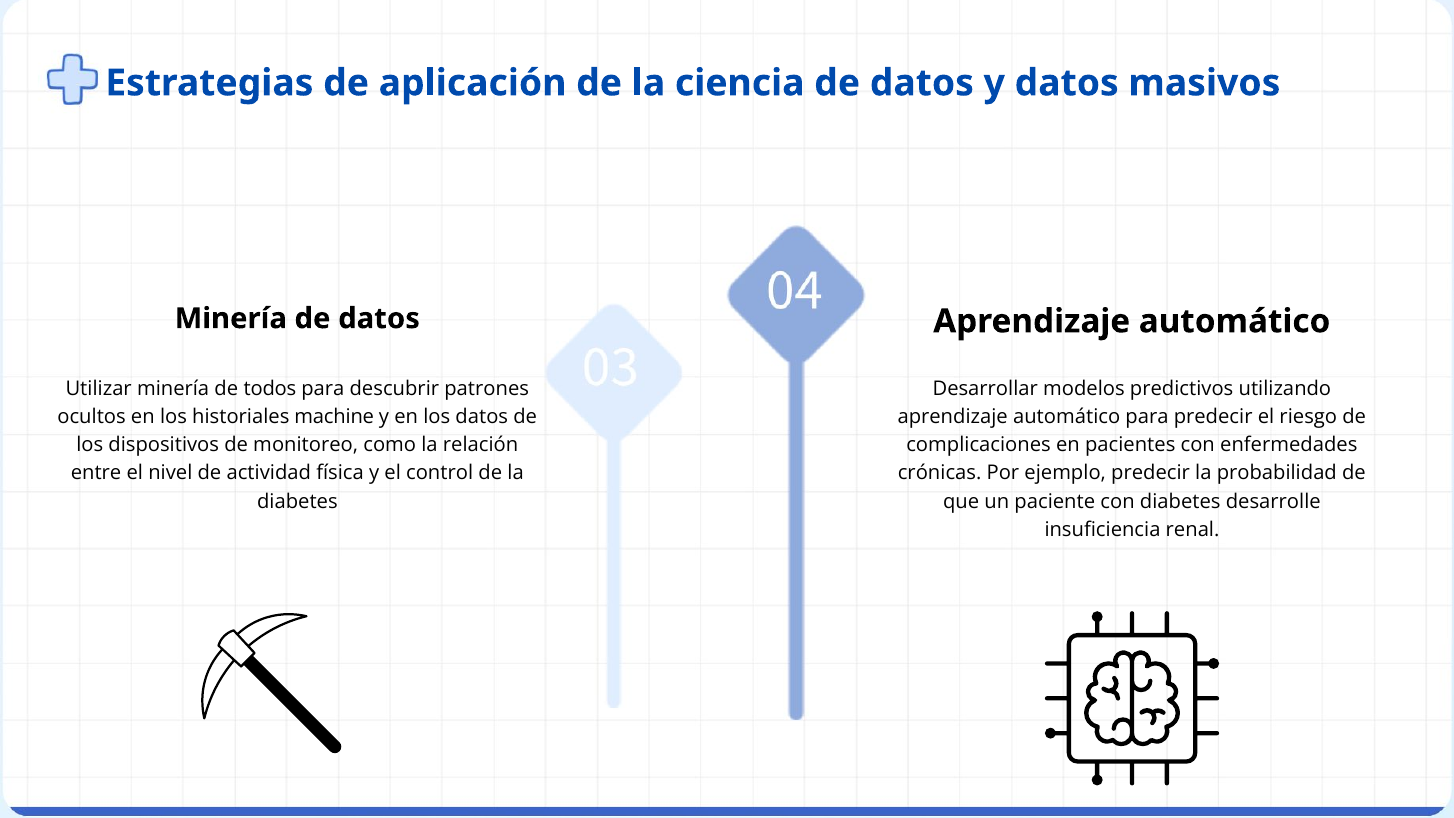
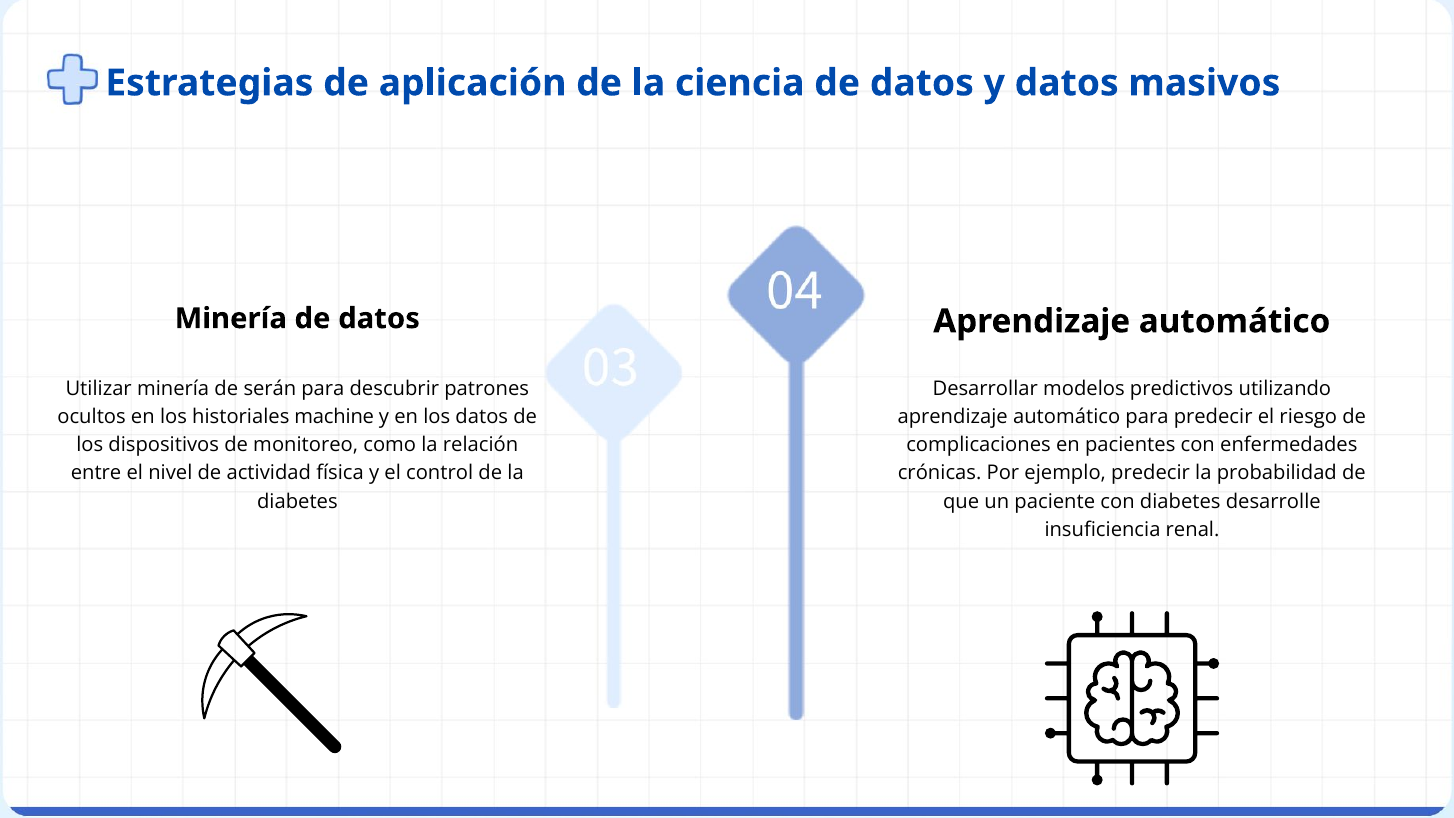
todos: todos -> serán (270, 388)
